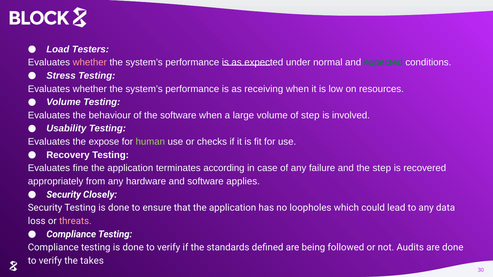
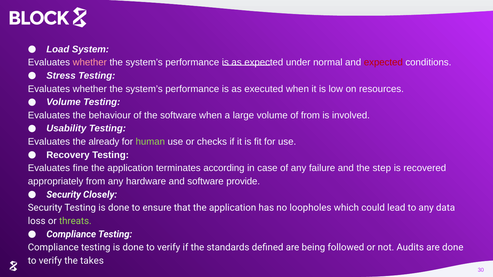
Testers: Testers -> System (90, 49)
expected colour: green -> red (383, 63)
receiving: receiving -> executed (264, 89)
of step: step -> from (310, 115)
expose: expose -> already (104, 142)
applies: applies -> provide (243, 182)
threats colour: pink -> light green (75, 221)
